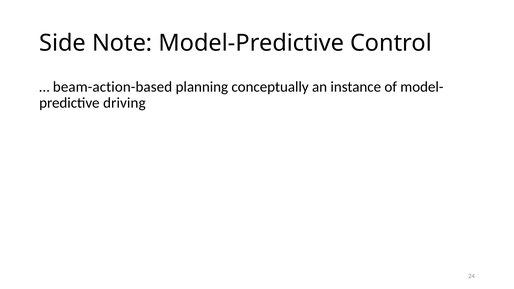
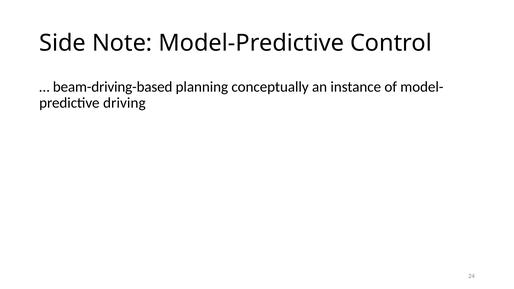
beam-action-based: beam-action-based -> beam-driving-based (113, 87)
